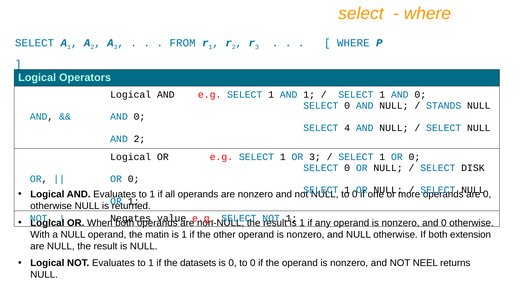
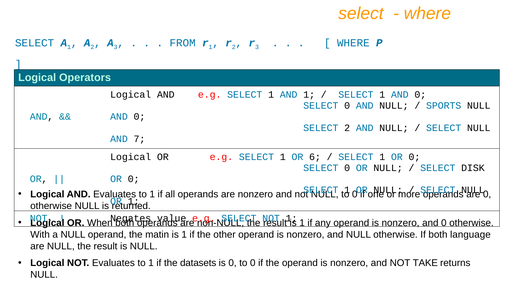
STANDS: STANDS -> SPORTS (444, 106)
SELECT 4: 4 -> 2 (347, 128)
AND 2: 2 -> 7 (139, 139)
OR 3: 3 -> 6 (315, 157)
extension: extension -> language (470, 235)
NEEL: NEEL -> TAKE (425, 263)
